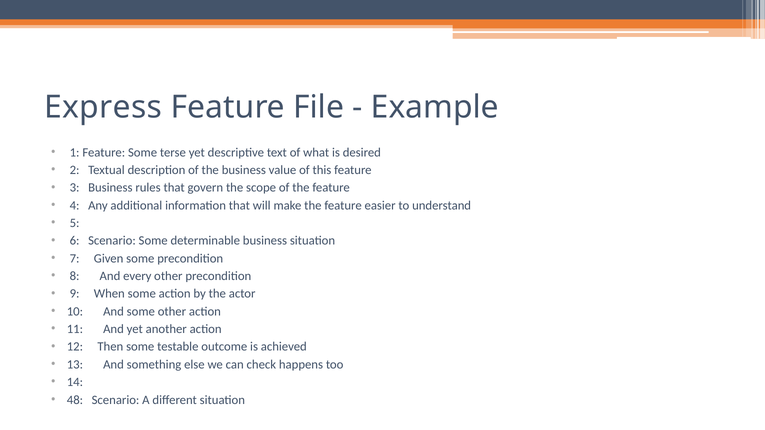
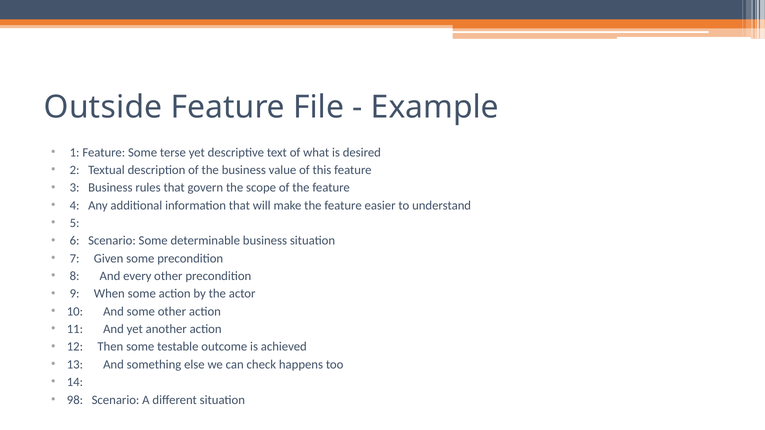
Express: Express -> Outside (103, 107)
48: 48 -> 98 (75, 400)
